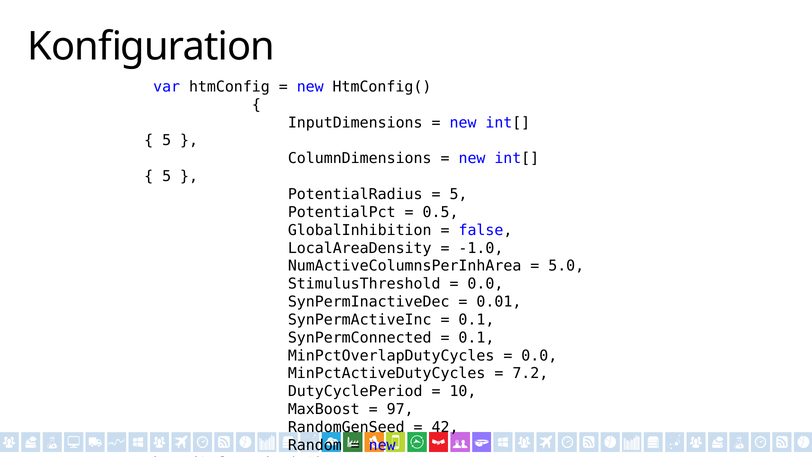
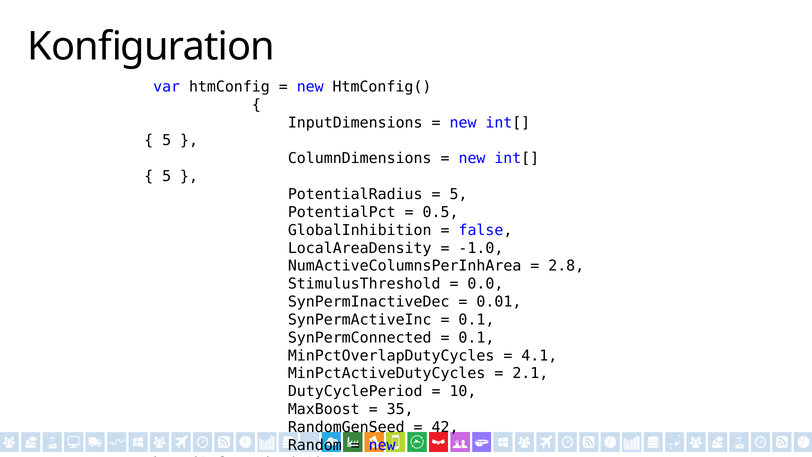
5.0: 5.0 -> 2.8 (566, 266)
0.0: 0.0 -> 4.1 (539, 355)
7.2: 7.2 -> 2.1 (530, 373)
97: 97 -> 35 (400, 409)
